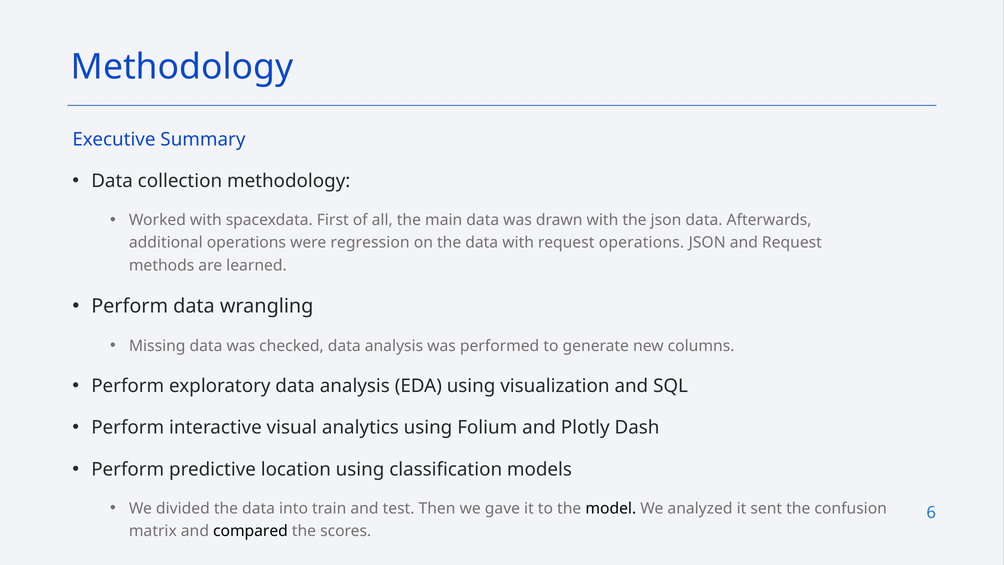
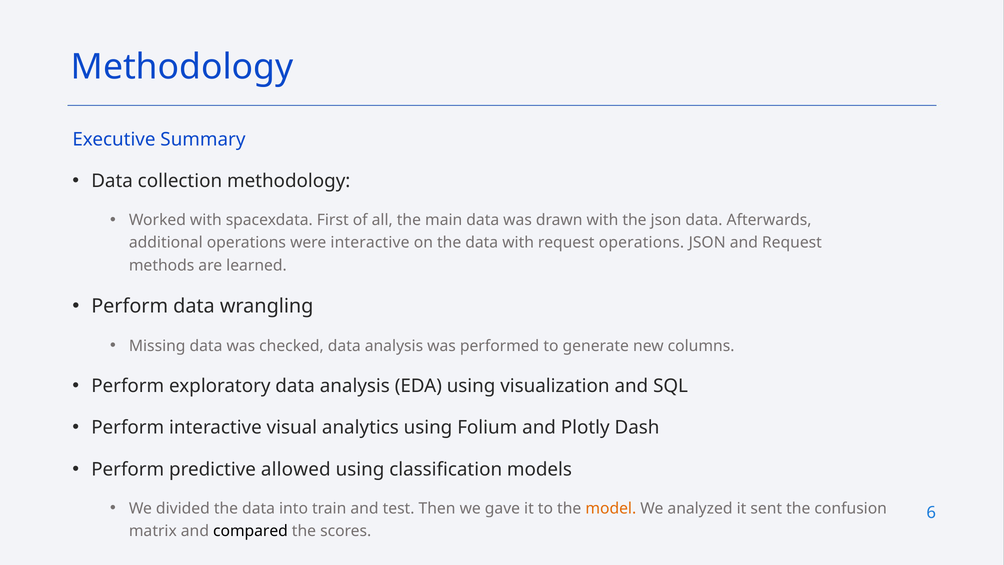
were regression: regression -> interactive (370, 243)
location: location -> allowed (296, 469)
model colour: black -> orange (611, 508)
